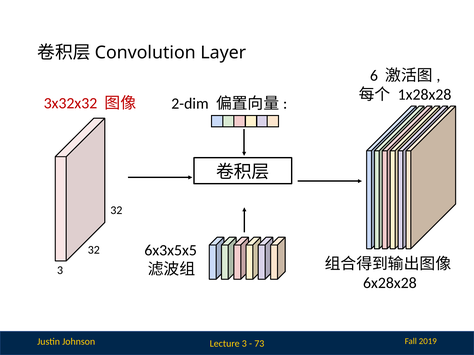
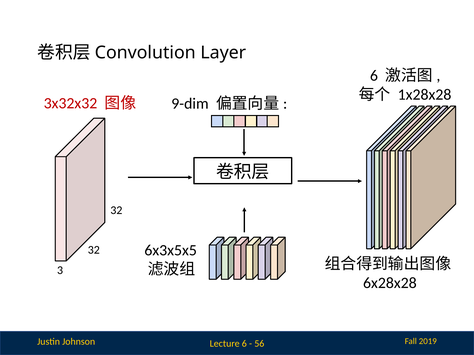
2-dim: 2-dim -> 9-dim (190, 104)
Lecture 3: 3 -> 6 (244, 344)
73: 73 -> 56 (259, 344)
